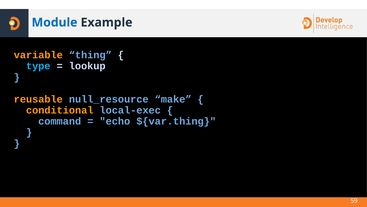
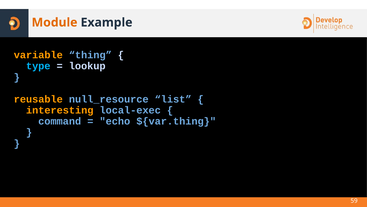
Module colour: blue -> orange (55, 22)
make: make -> list (173, 99)
conditional: conditional -> interesting (60, 110)
